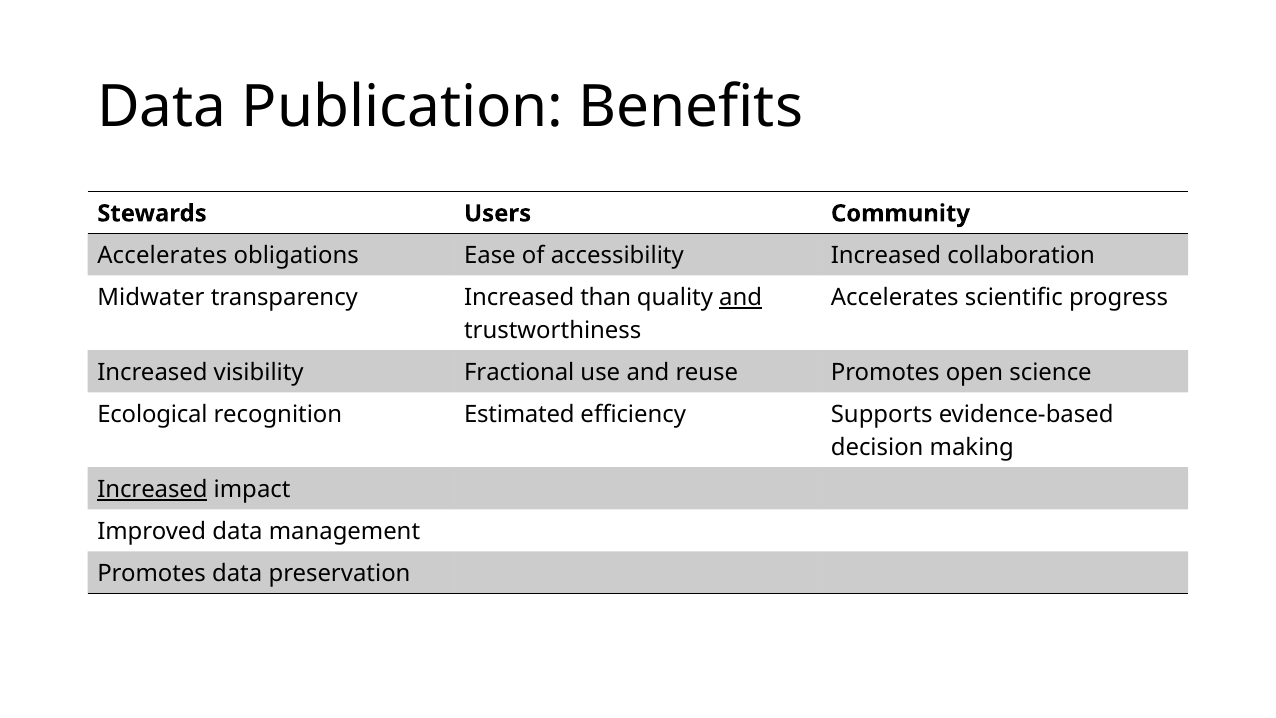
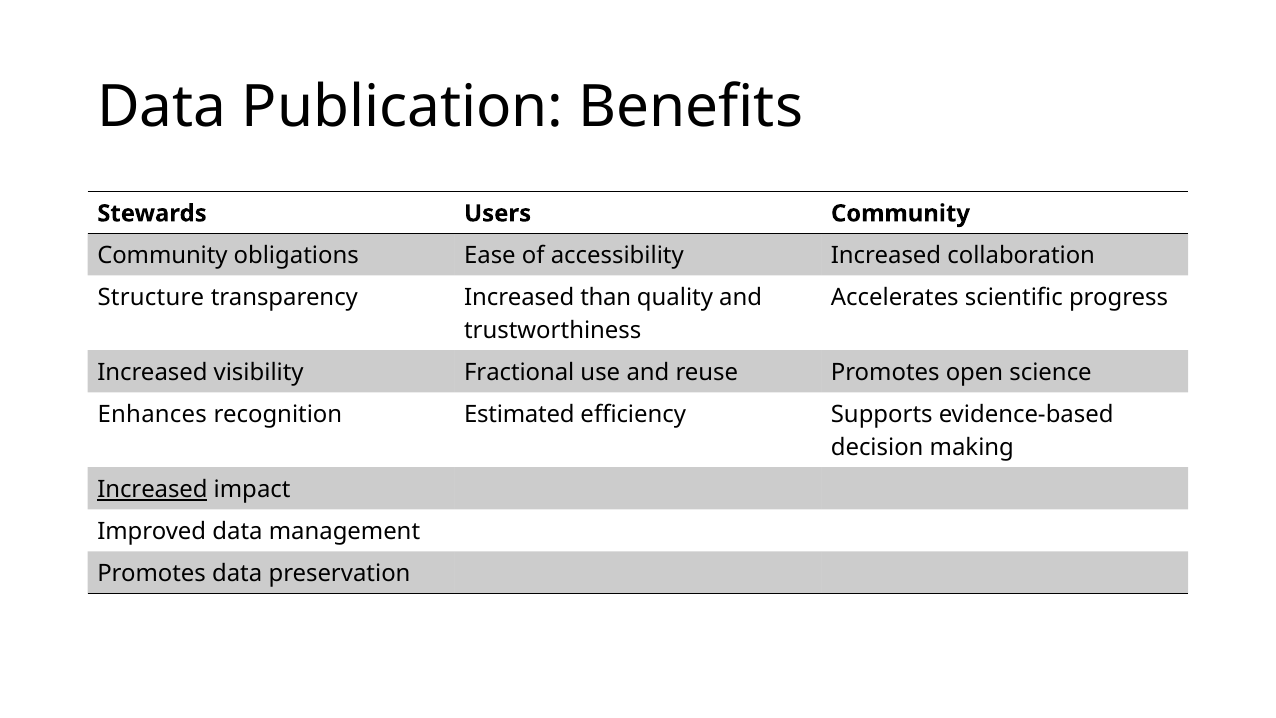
Accelerates: Accelerates -> Community (162, 256)
Midwater: Midwater -> Structure (151, 298)
and underline: present -> none (741, 298)
Ecological: Ecological -> Enhances (152, 415)
